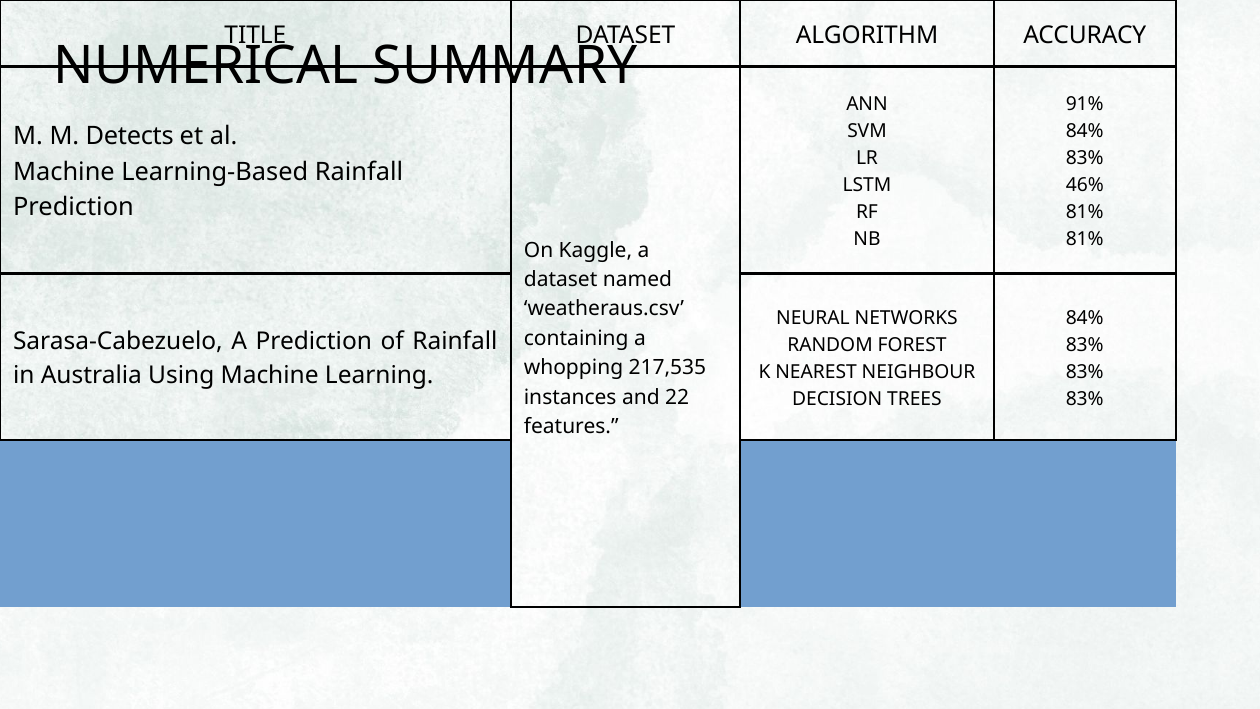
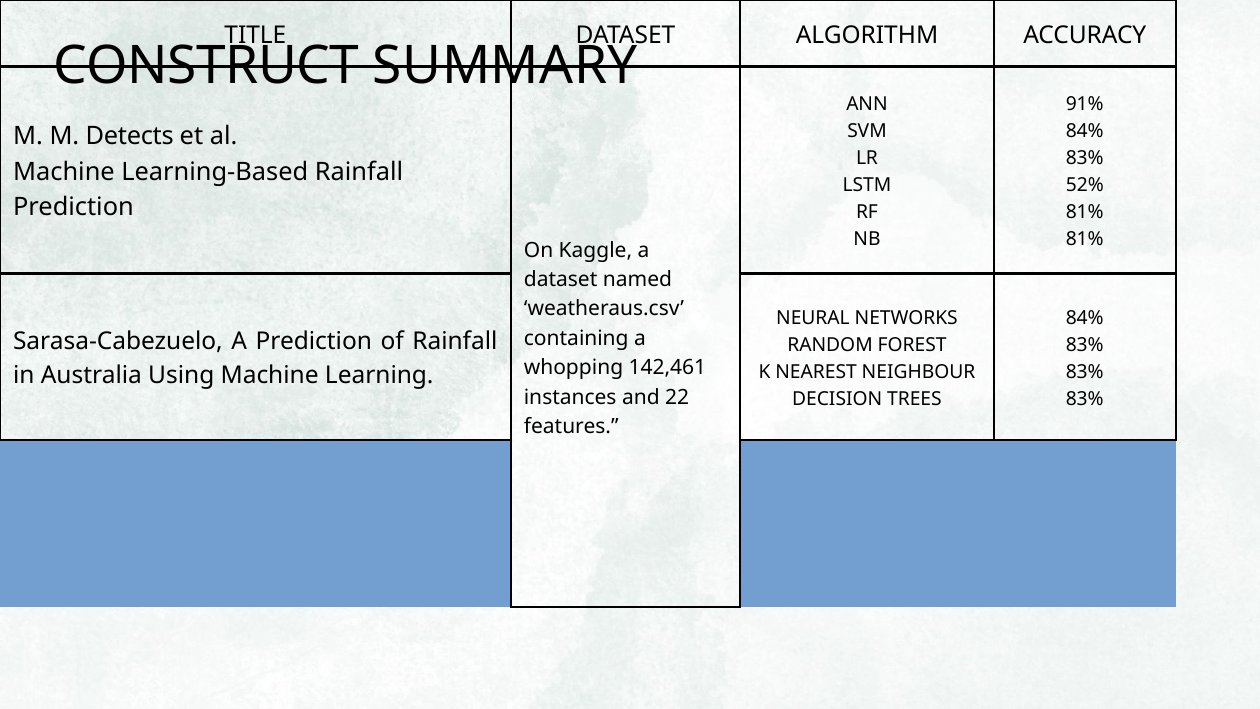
NUMERICAL: NUMERICAL -> CONSTRUCT (206, 66)
46%: 46% -> 52% (1085, 185)
217,535: 217,535 -> 142,461 (667, 368)
